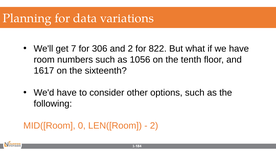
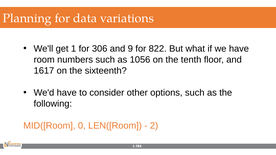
7: 7 -> 1 (74, 49)
and 2: 2 -> 9 (130, 49)
